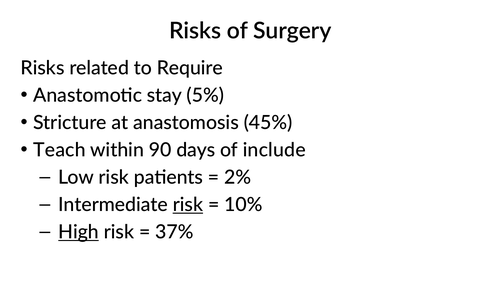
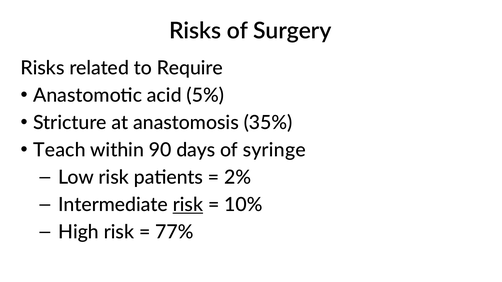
stay: stay -> acid (164, 96)
45%: 45% -> 35% (268, 123)
include: include -> syringe (274, 150)
High underline: present -> none (79, 232)
37%: 37% -> 77% (174, 232)
